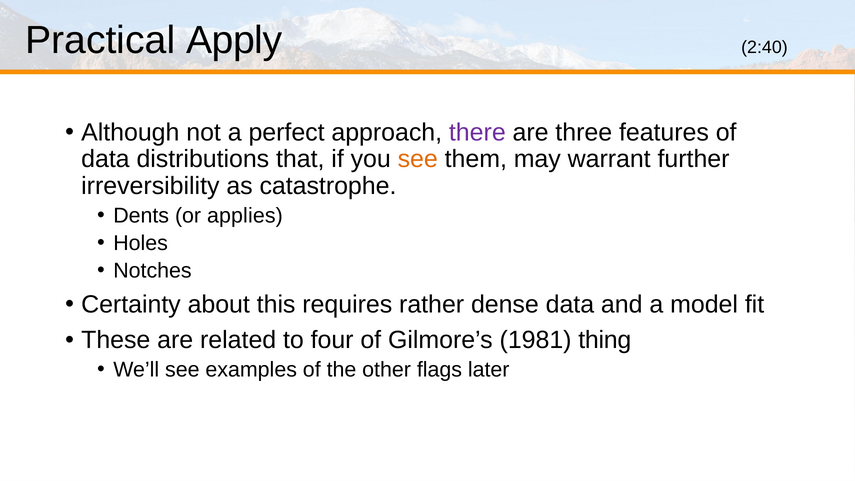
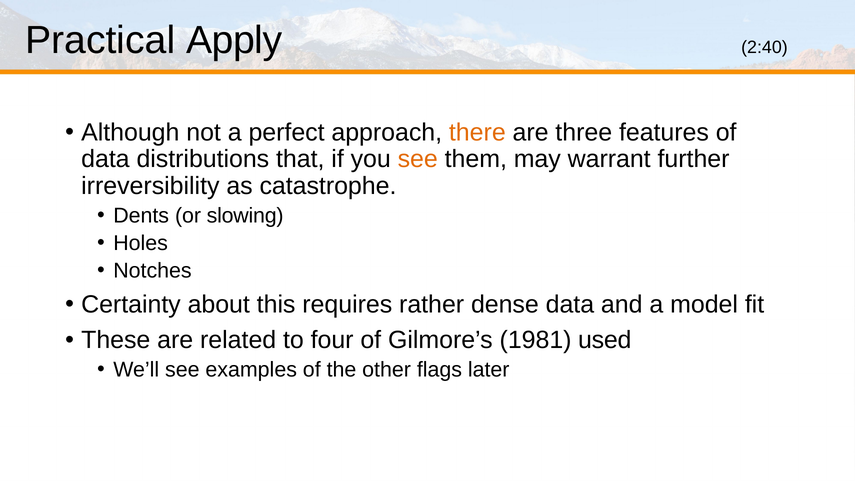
there colour: purple -> orange (477, 132)
applies: applies -> slowing (245, 216)
thing: thing -> used (605, 340)
